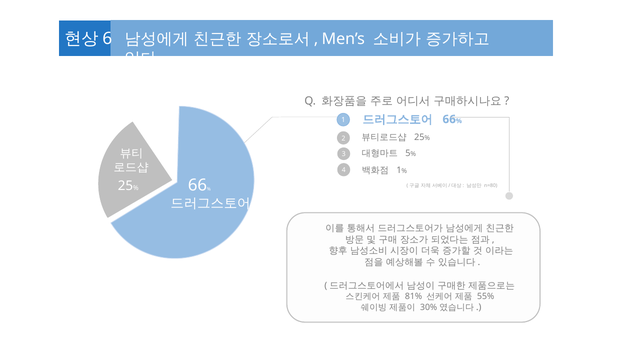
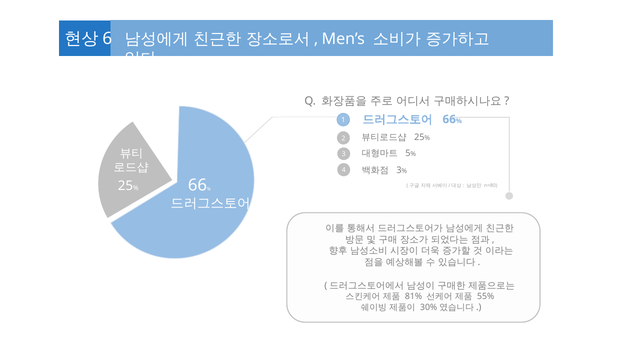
1: 1 -> 3 (399, 170)
